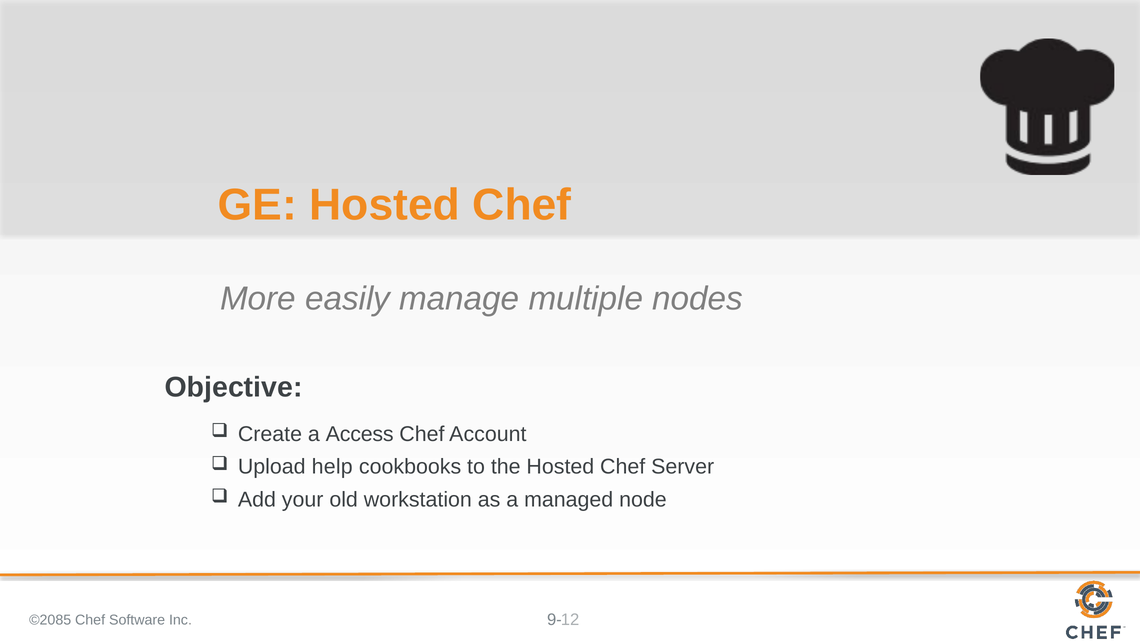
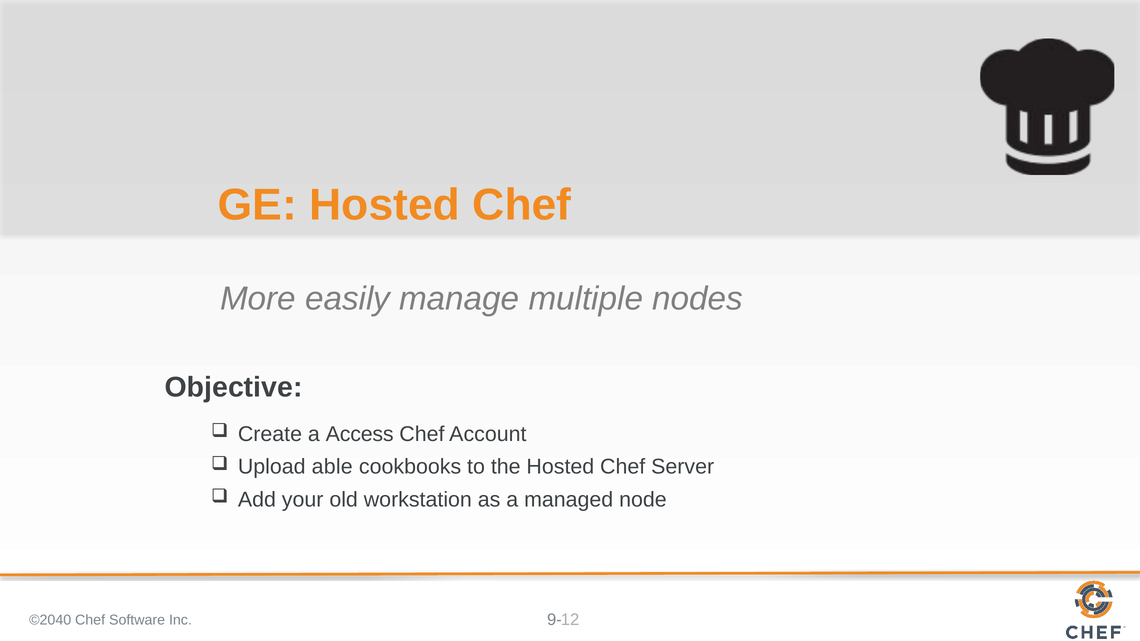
help: help -> able (332, 467)
©2085: ©2085 -> ©2040 (50, 620)
